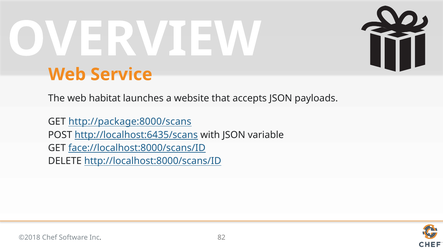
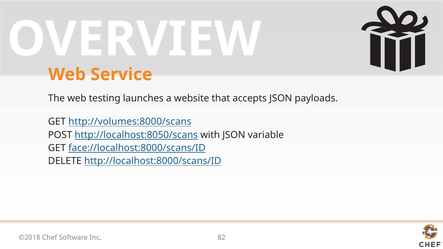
habitat: habitat -> testing (105, 98)
http://package:8000/scans: http://package:8000/scans -> http://volumes:8000/scans (130, 122)
http://localhost:6435/scans: http://localhost:6435/scans -> http://localhost:8050/scans (136, 135)
